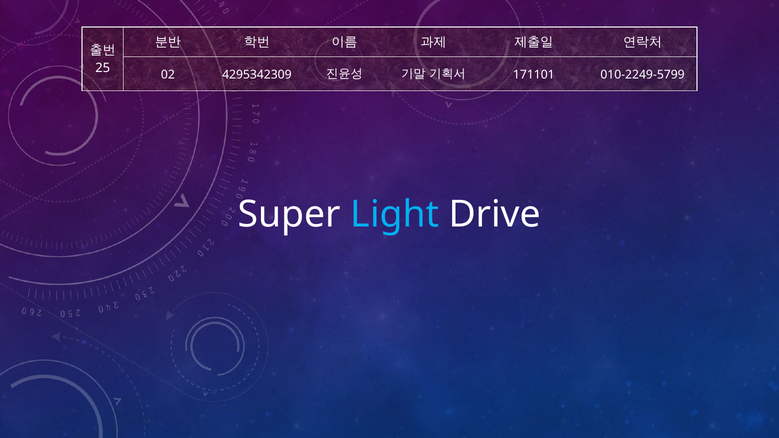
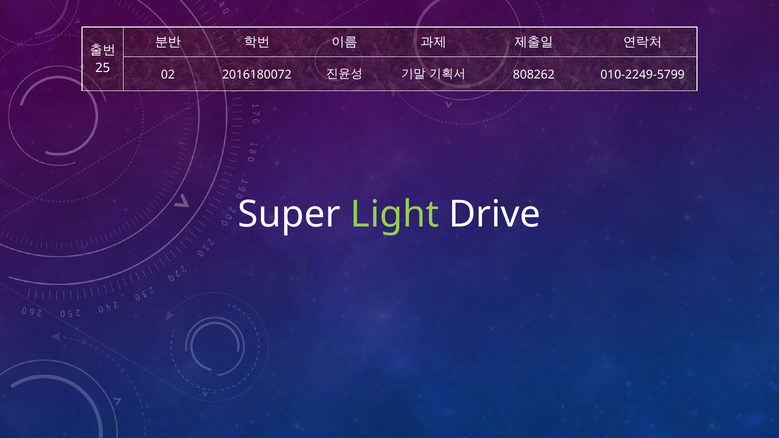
4295342309: 4295342309 -> 2016180072 (257, 75)
171101: 171101 -> 808262 (534, 75)
Light colour: light blue -> light green (395, 214)
